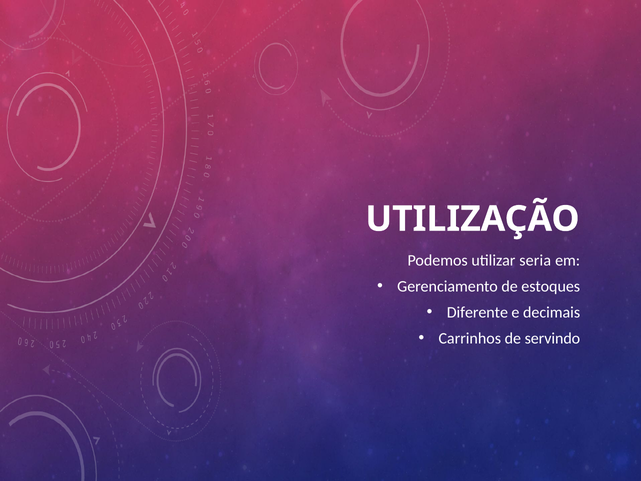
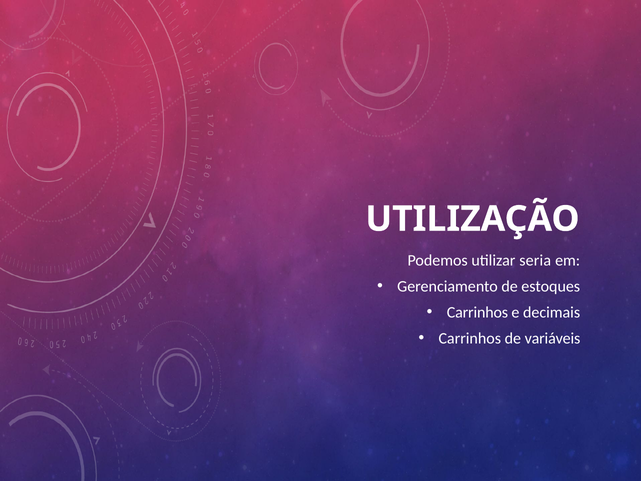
Diferente: Diferente -> Carrinhos (477, 312)
servindo: servindo -> variáveis (552, 338)
